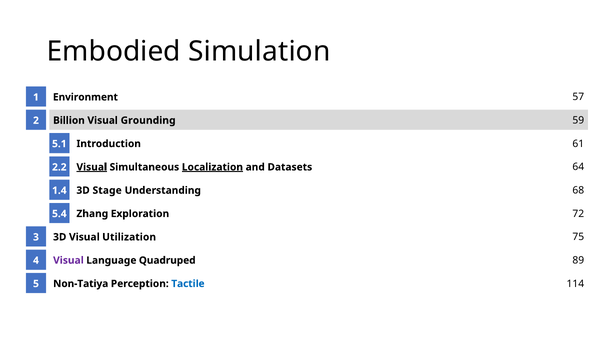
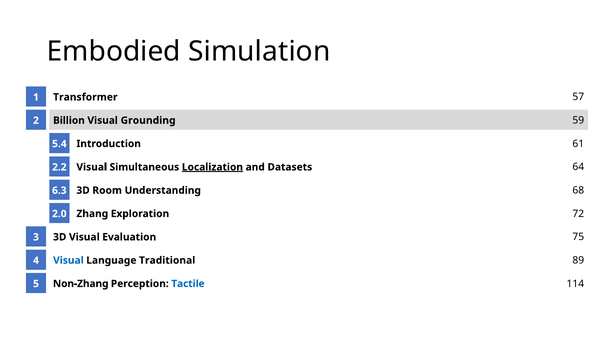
Environment: Environment -> Transformer (85, 97)
5.1: 5.1 -> 5.4 (59, 144)
Visual underline: present -> none (92, 167)
Stage: Stage -> Room (107, 191)
1.4: 1.4 -> 6.3 (59, 191)
5.4: 5.4 -> 2.0 (59, 214)
Utilization: Utilization -> Evaluation (129, 237)
Visual colour: purple -> blue (68, 261)
Quadruped: Quadruped -> Traditional (167, 261)
Non-Tatiya: Non-Tatiya -> Non-Zhang (81, 284)
